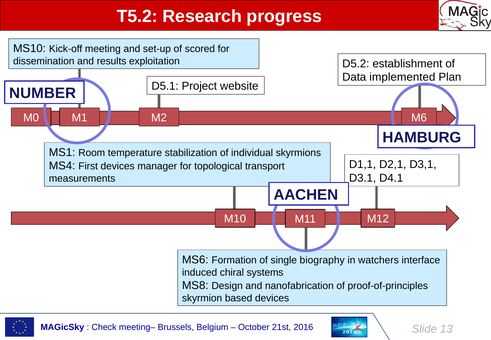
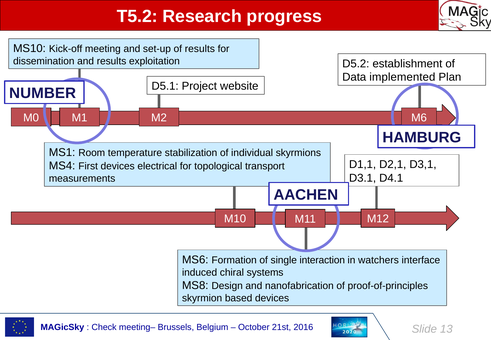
of scored: scored -> results (200, 49)
manager: manager -> electrical (157, 166)
biography: biography -> interaction (322, 260)
